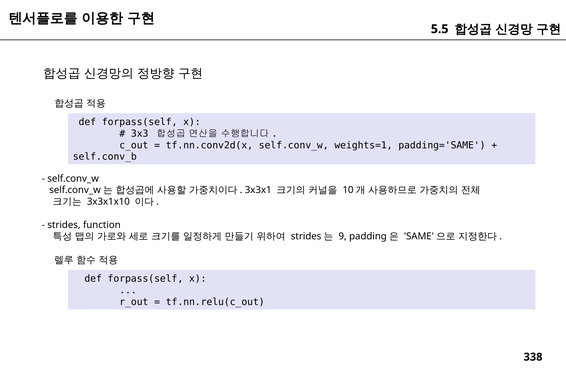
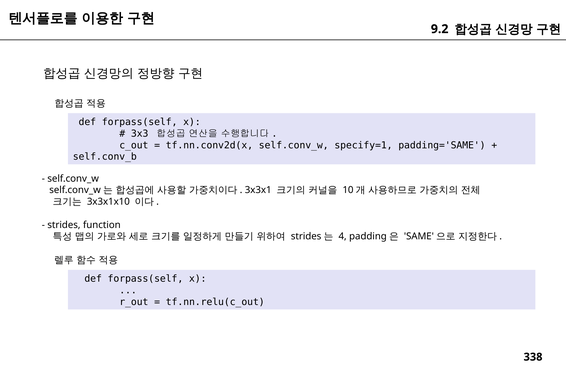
5.5: 5.5 -> 9.2 (440, 29)
weights=1: weights=1 -> specify=1 (363, 145)
9: 9 -> 4 (343, 236)
